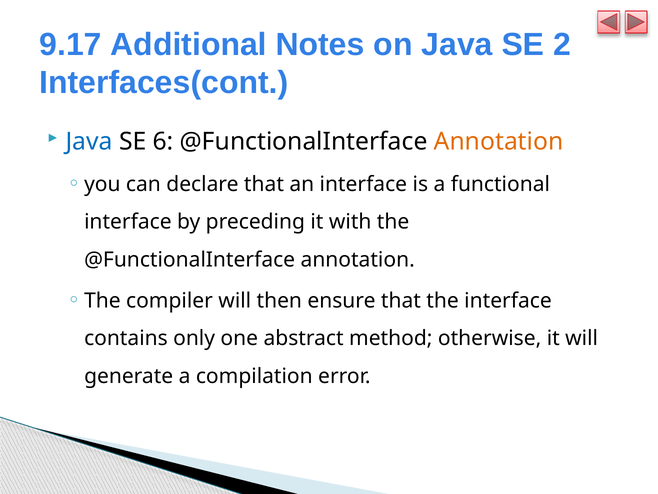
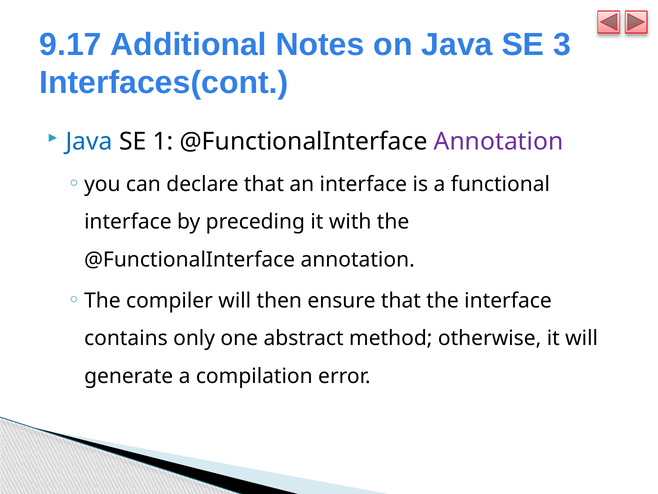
2: 2 -> 3 (562, 44)
6: 6 -> 1 (163, 141)
Annotation colour: orange -> purple (499, 141)
